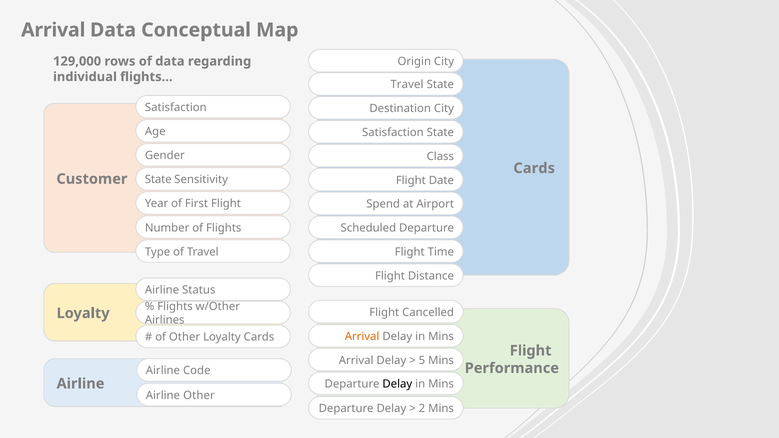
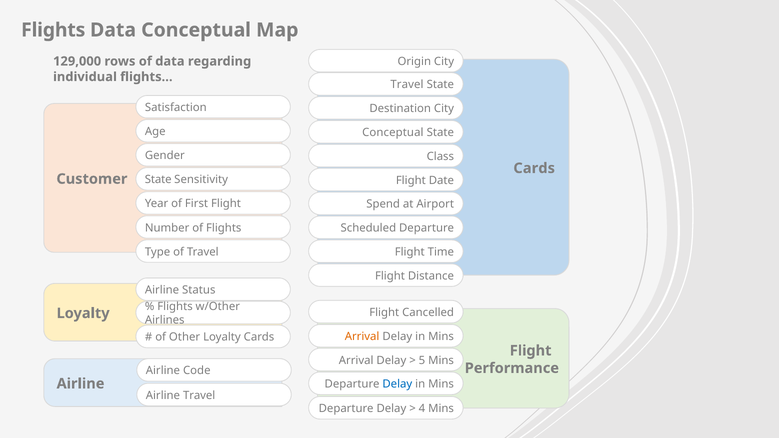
Arrival: Arrival -> Flights (53, 30)
Satisfaction: Satisfaction -> Conceptual (393, 133)
Delay colour: black -> blue (397, 384)
Airline Other: Other -> Travel (199, 395)
2: 2 -> 4 (422, 409)
